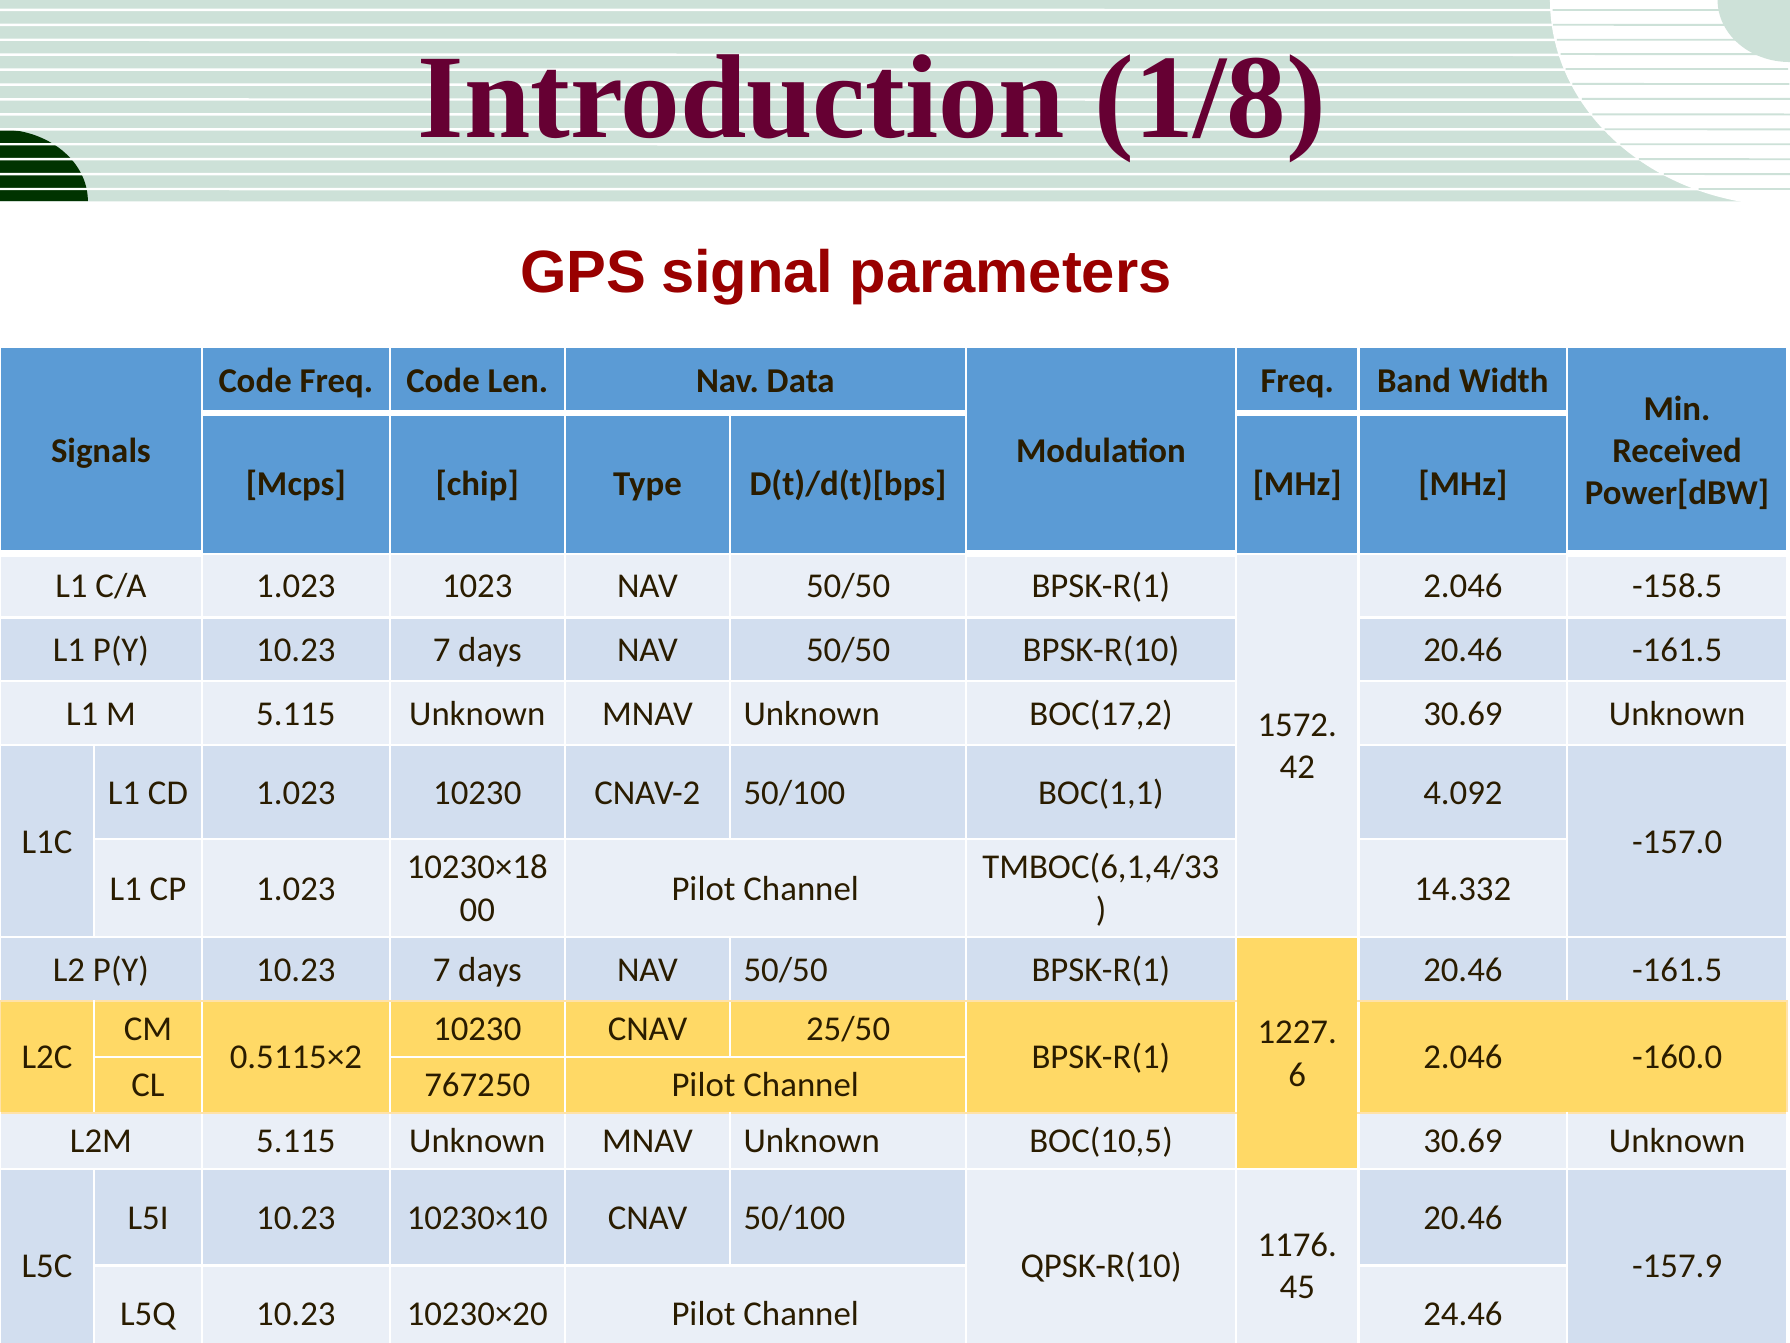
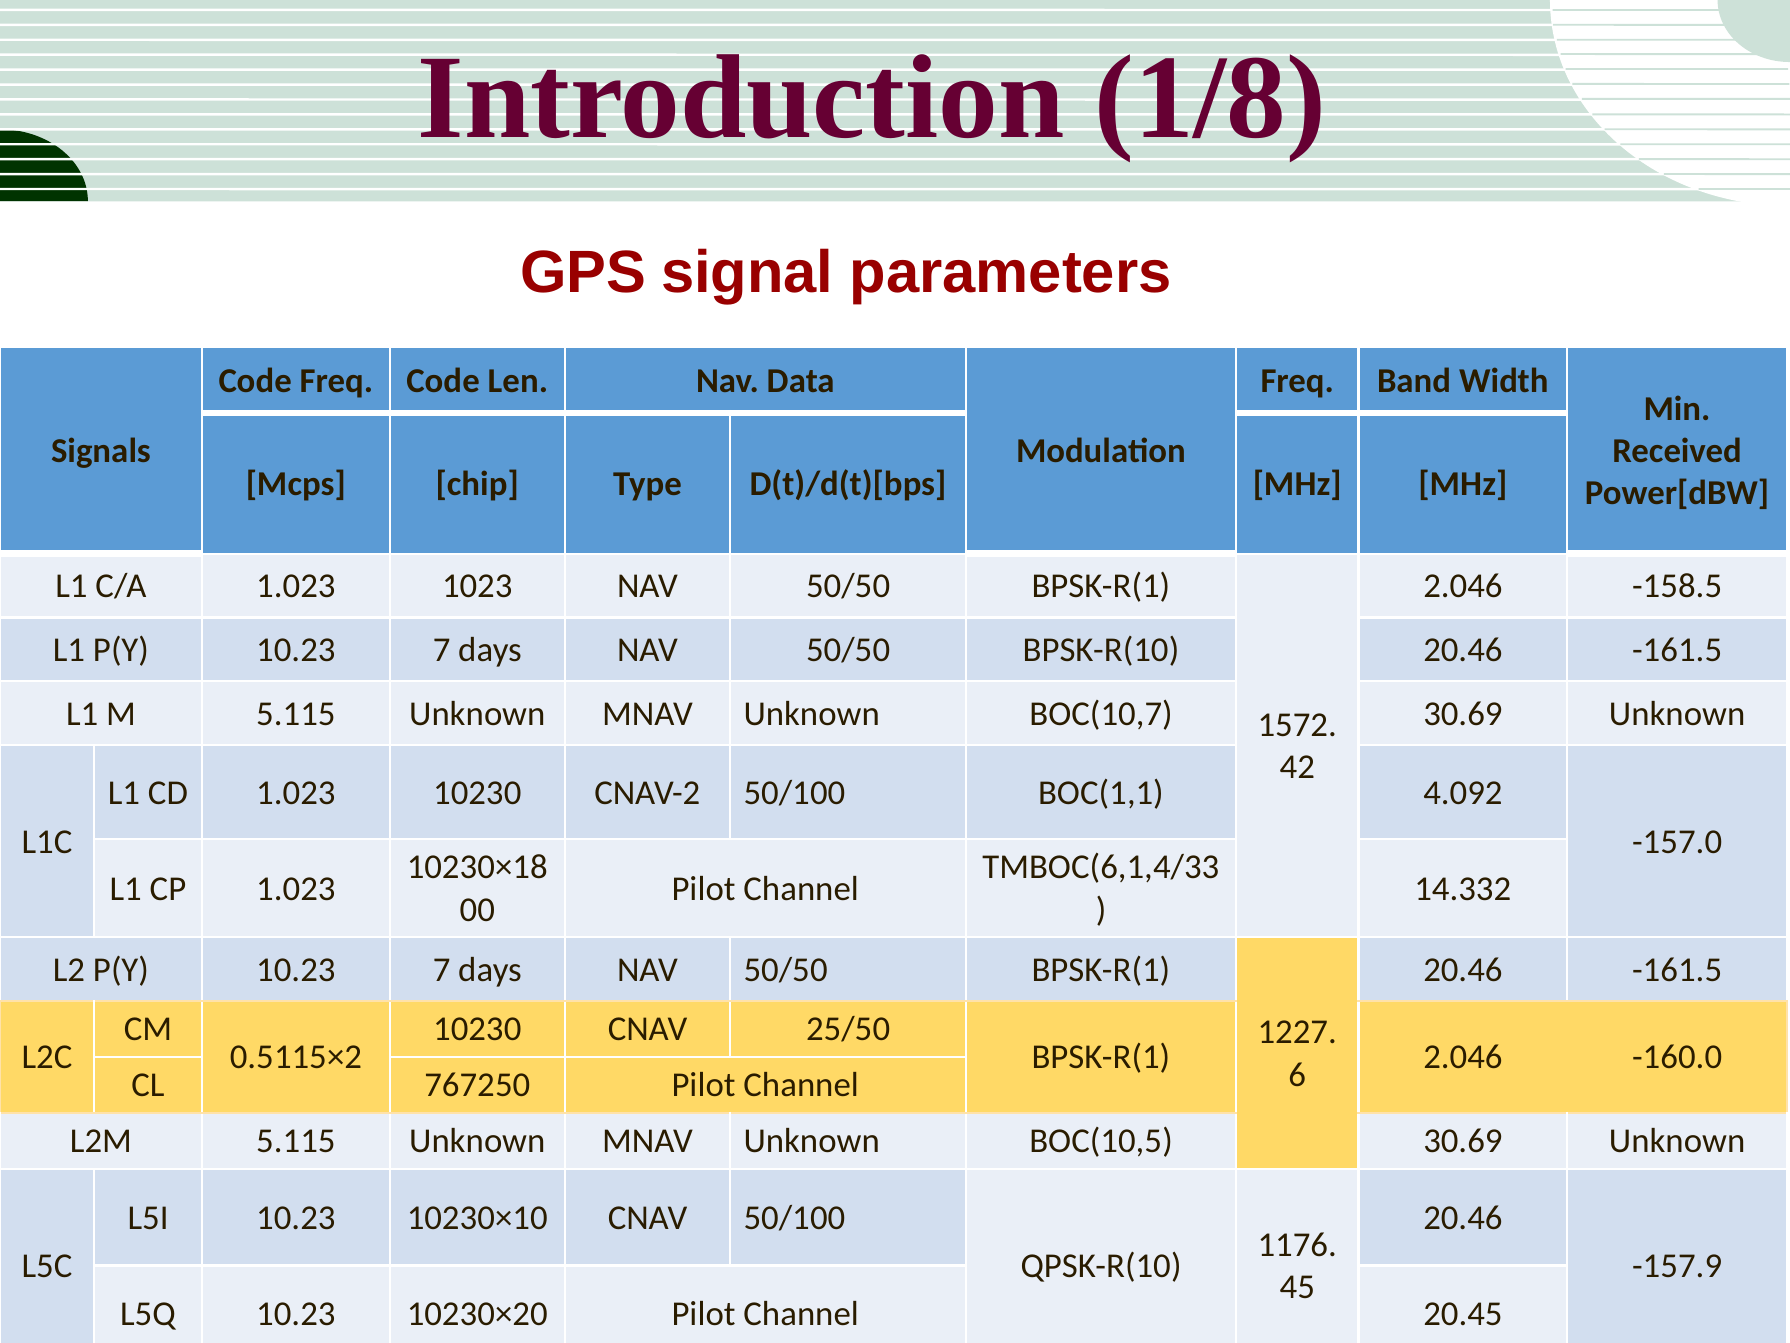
BOC(17,2: BOC(17,2 -> BOC(10,7 (1101, 713)
24.46: 24.46 -> 20.45 (1463, 1314)
